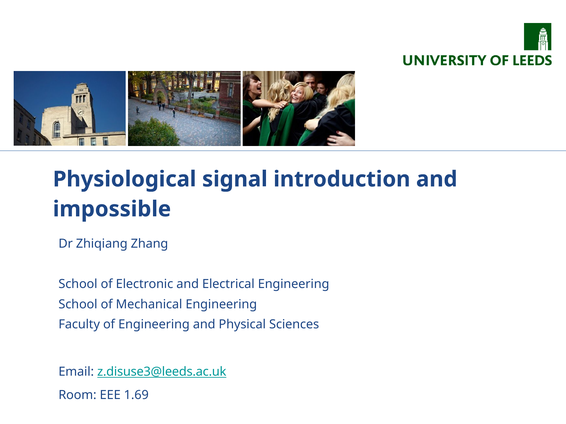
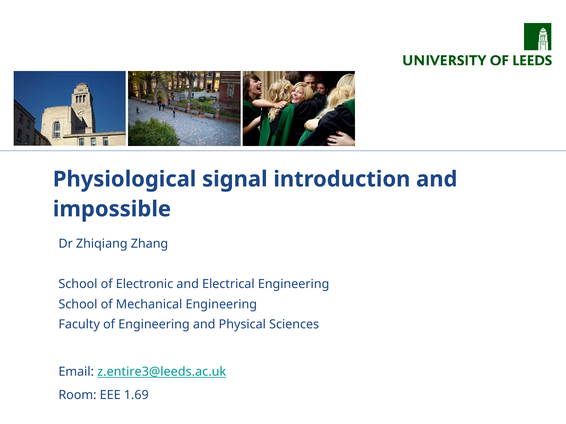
z.disuse3@leeds.ac.uk: z.disuse3@leeds.ac.uk -> z.entire3@leeds.ac.uk (162, 372)
